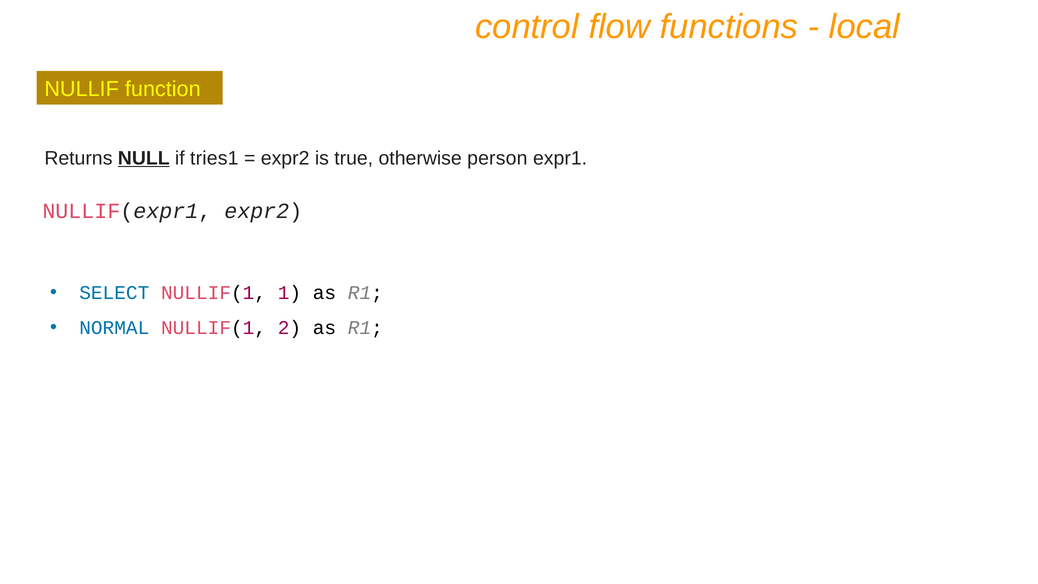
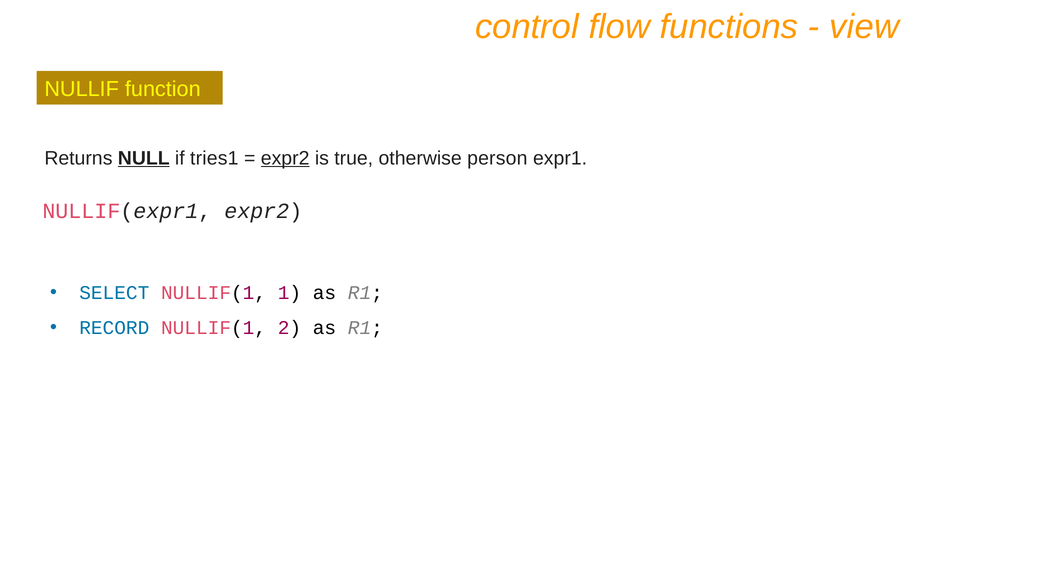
local: local -> view (864, 27)
expr2 underline: none -> present (285, 158)
NORMAL: NORMAL -> RECORD (114, 328)
